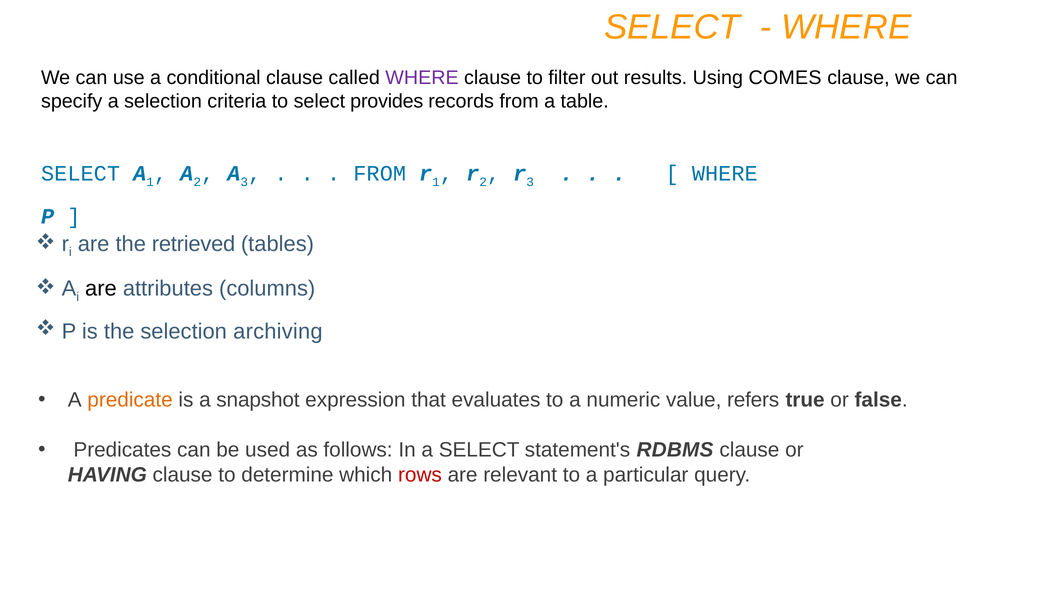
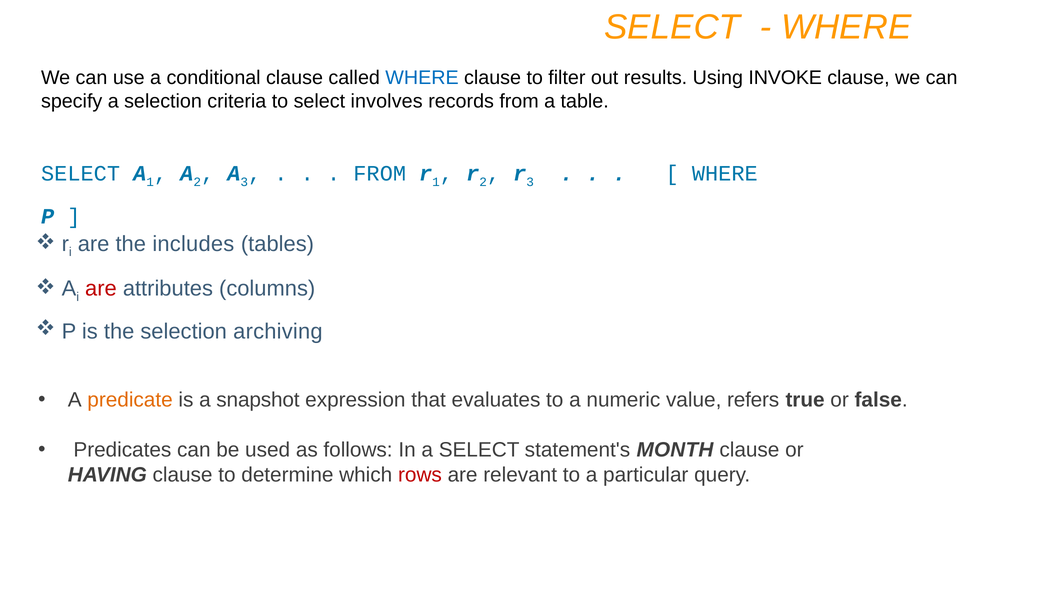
WHERE colour: purple -> blue (422, 78)
COMES: COMES -> INVOKE (785, 78)
provides: provides -> involves (387, 101)
retrieved: retrieved -> includes (193, 244)
are colour: black -> red (101, 289)
RDBMS: RDBMS -> MONTH (675, 450)
